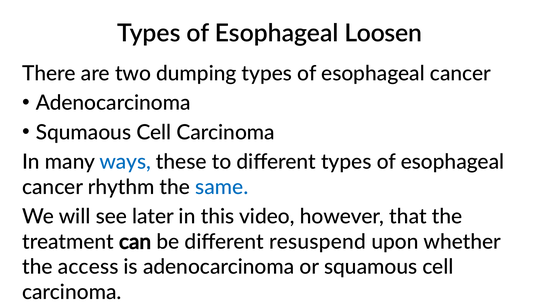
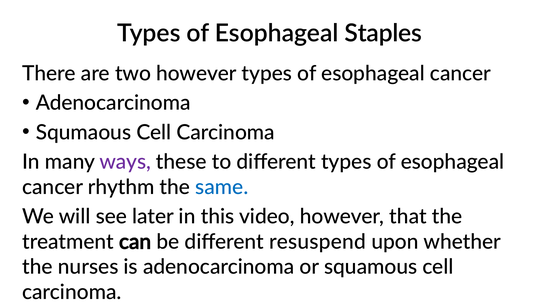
Loosen: Loosen -> Staples (383, 33)
two dumping: dumping -> however (196, 73)
ways colour: blue -> purple (125, 162)
access: access -> nurses (88, 267)
